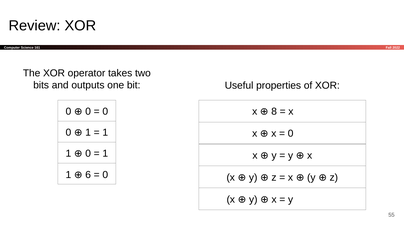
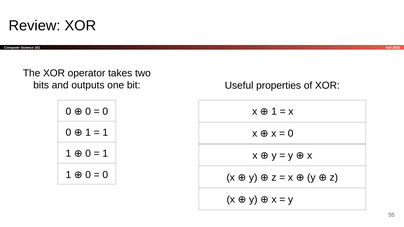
x 8: 8 -> 1 (274, 112)
6: 6 -> 0 (88, 175)
